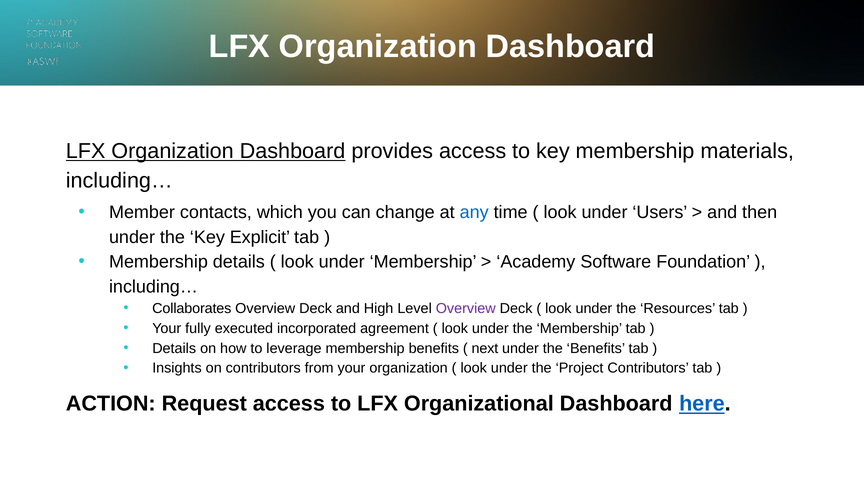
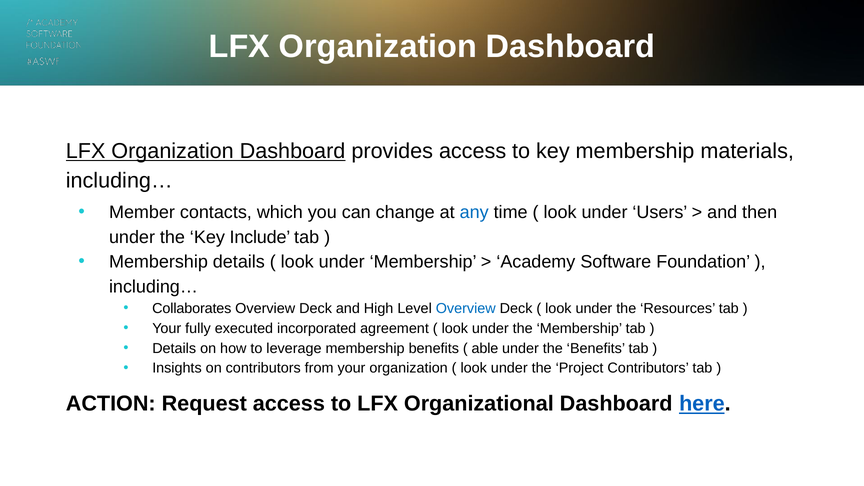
Explicit: Explicit -> Include (260, 237)
Overview colour: purple -> blue (466, 309)
next: next -> able (485, 348)
